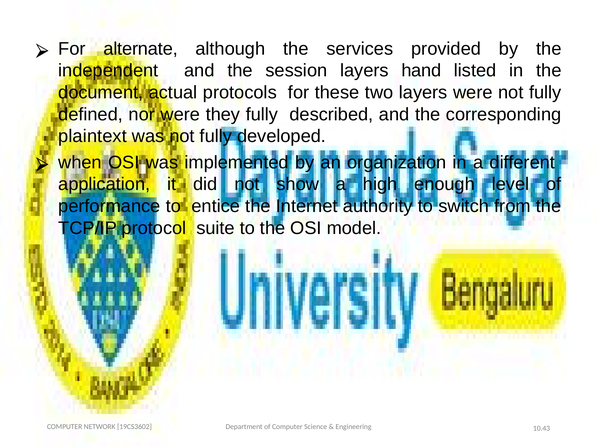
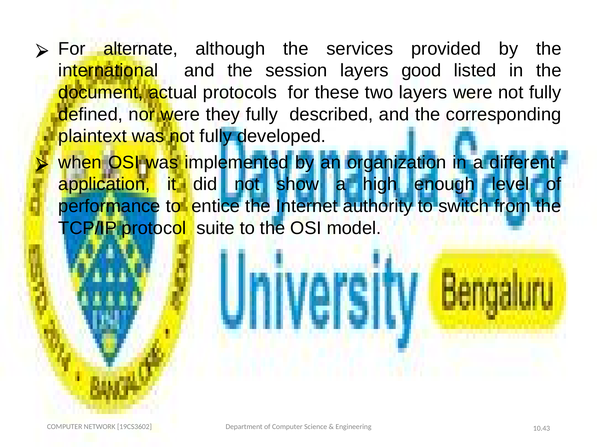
independent: independent -> international (108, 71)
hand: hand -> good (421, 71)
